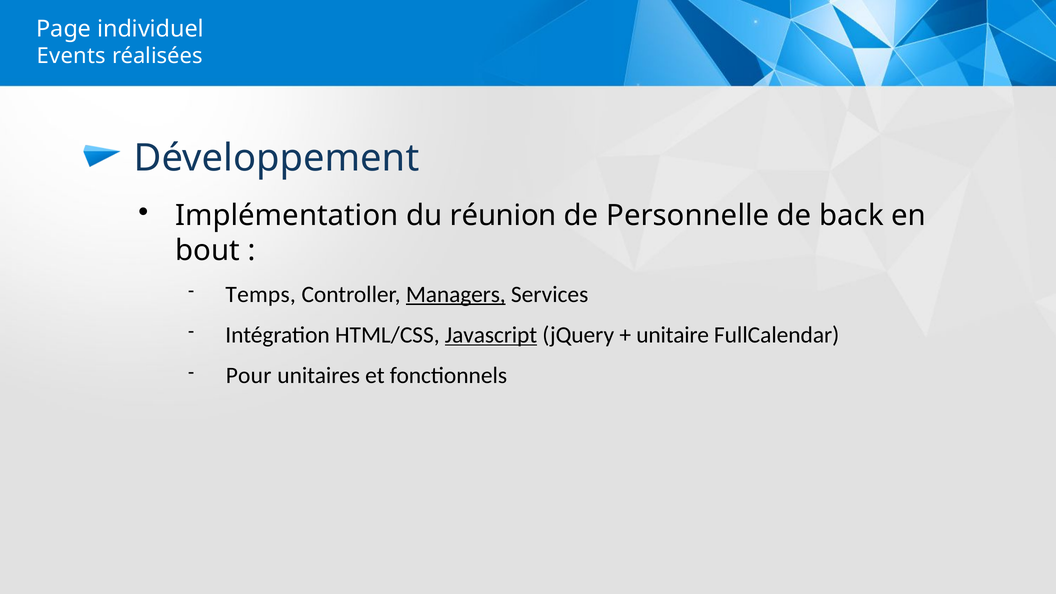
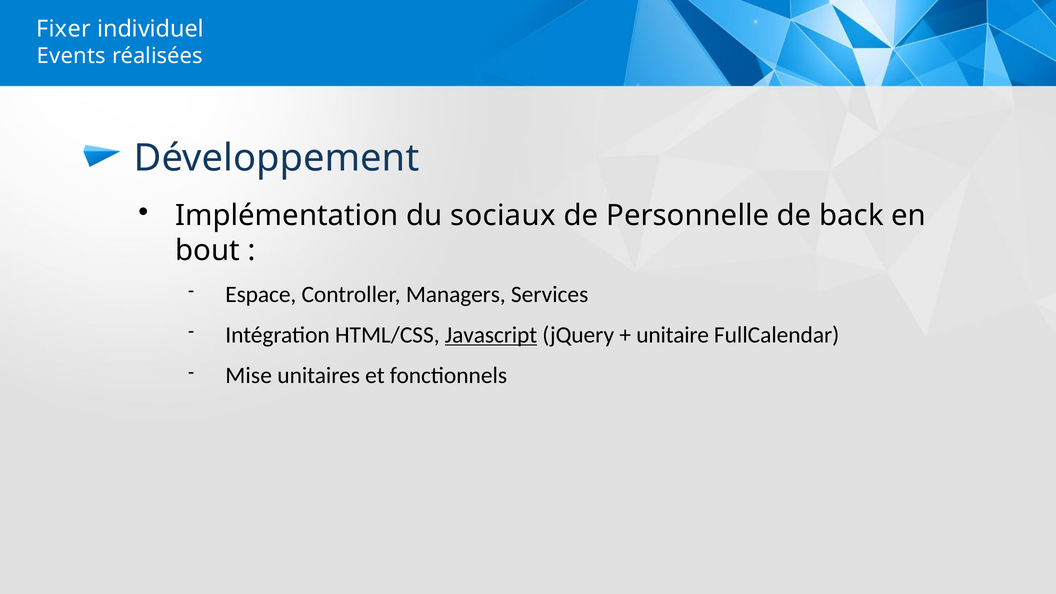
Page: Page -> Fixer (64, 29)
réunion: réunion -> sociaux (503, 215)
Temps: Temps -> Espace (261, 294)
Managers underline: present -> none (456, 294)
Pour: Pour -> Mise (249, 376)
